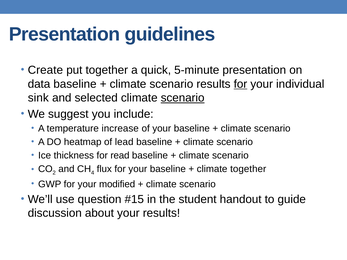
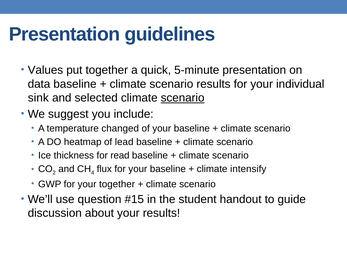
Create: Create -> Values (45, 70)
for underline: present -> none (240, 84)
increase: increase -> changed (120, 129)
climate together: together -> intensify (248, 169)
your modified: modified -> together (117, 184)
